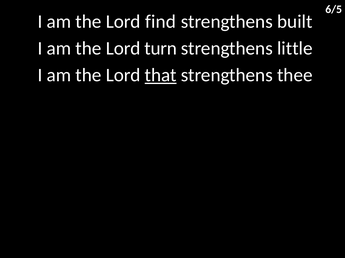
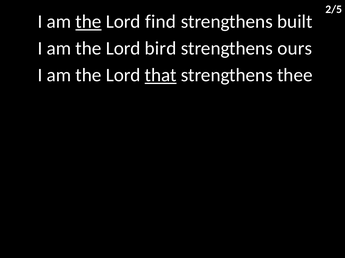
6/5: 6/5 -> 2/5 (334, 9)
the underline: none -> present (88, 22)
turn: turn -> bird (161, 49)
little: little -> ours (295, 49)
